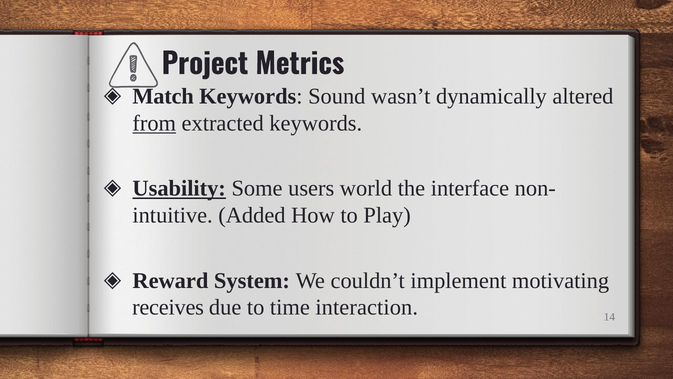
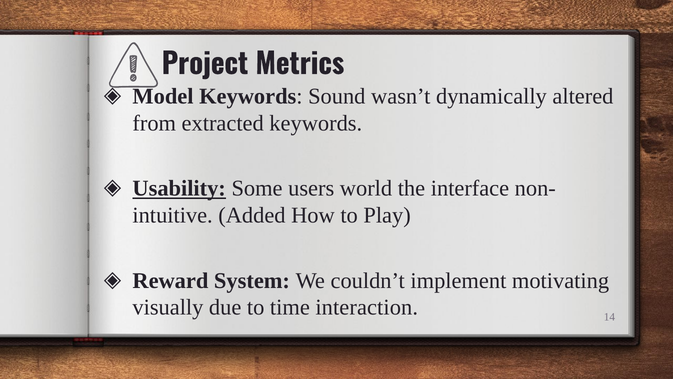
Match: Match -> Model (163, 96)
from underline: present -> none (154, 123)
receives: receives -> visually (168, 307)
